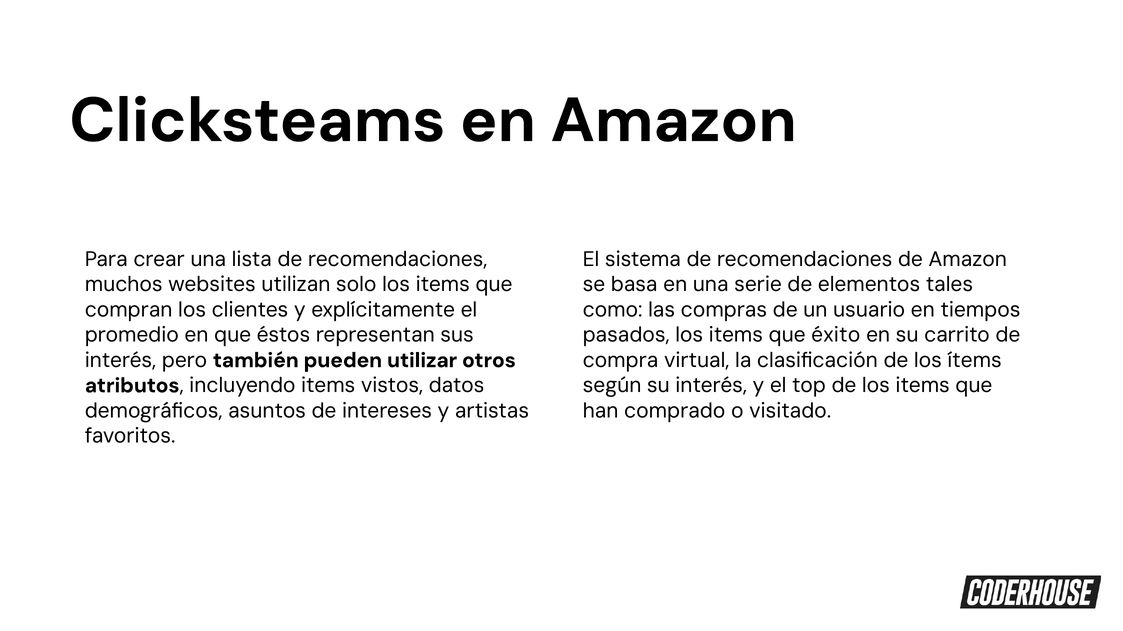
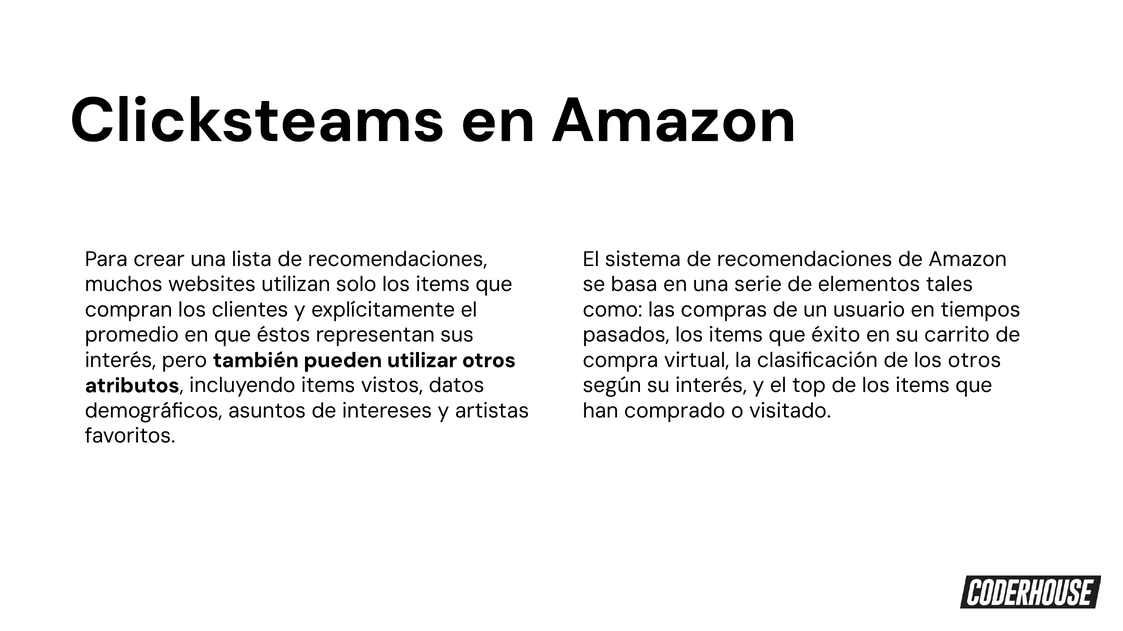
los ítems: ítems -> otros (975, 361)
